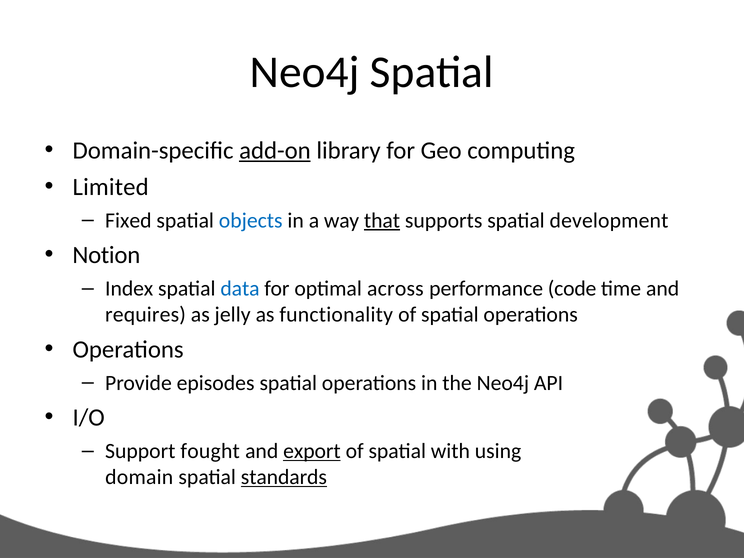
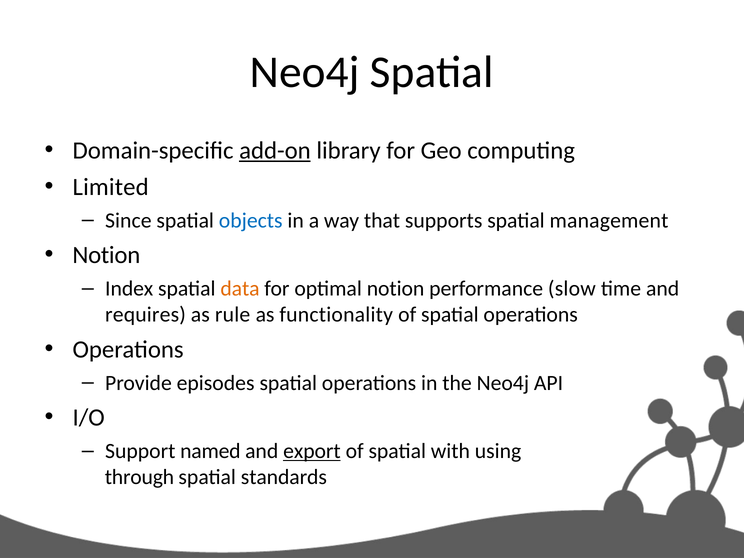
Fixed: Fixed -> Since (128, 220)
that underline: present -> none (382, 220)
development: development -> management (609, 220)
data colour: blue -> orange (240, 289)
optimal across: across -> notion (396, 289)
code: code -> slow (572, 289)
jelly: jelly -> rule (233, 315)
fought: fought -> named (210, 451)
domain: domain -> through (139, 477)
standards underline: present -> none (284, 477)
